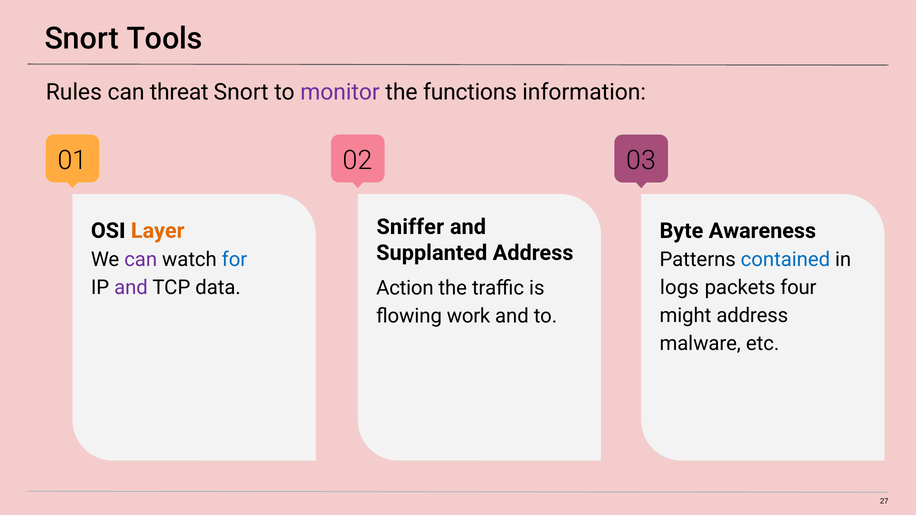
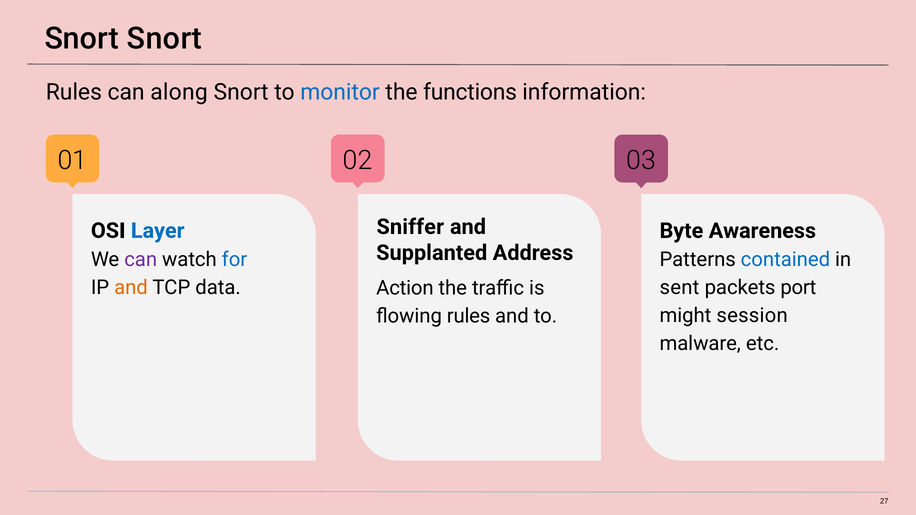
Snort Tools: Tools -> Snort (164, 39)
threat: threat -> along (179, 92)
monitor colour: purple -> blue (340, 92)
Layer colour: orange -> blue (158, 231)
and colour: purple -> orange (131, 288)
logs: logs -> sent (679, 288)
four: four -> port (798, 288)
might address: address -> session (752, 316)
flowing work: work -> rules (469, 316)
